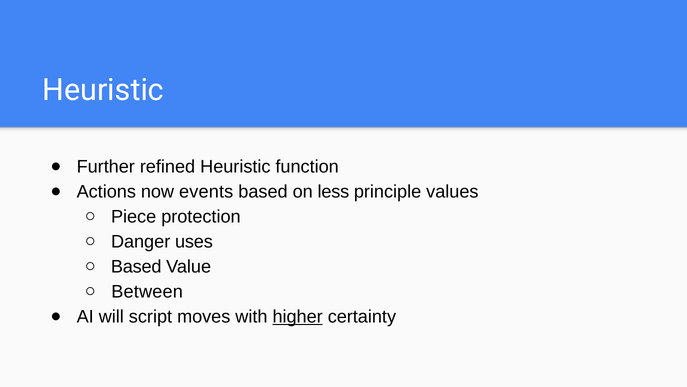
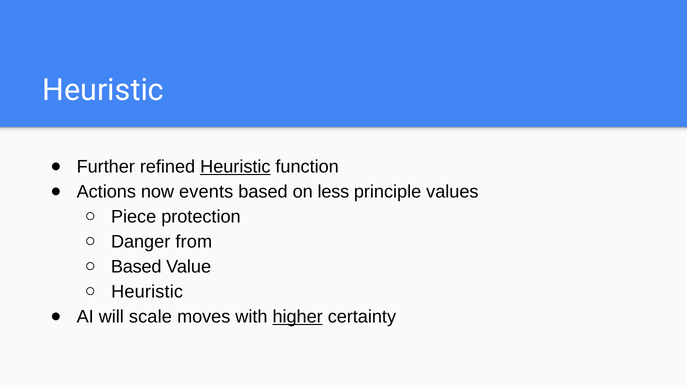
Heuristic underline: none -> present (235, 166)
uses: uses -> from (194, 241)
Between: Between -> Heuristic (147, 291)
script: script -> scale (150, 316)
